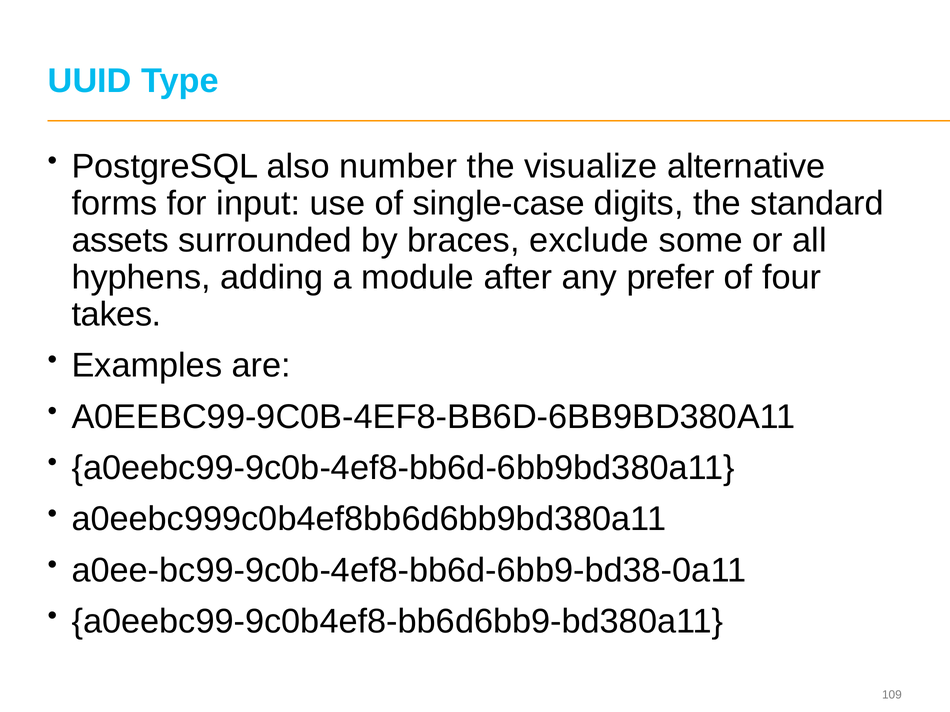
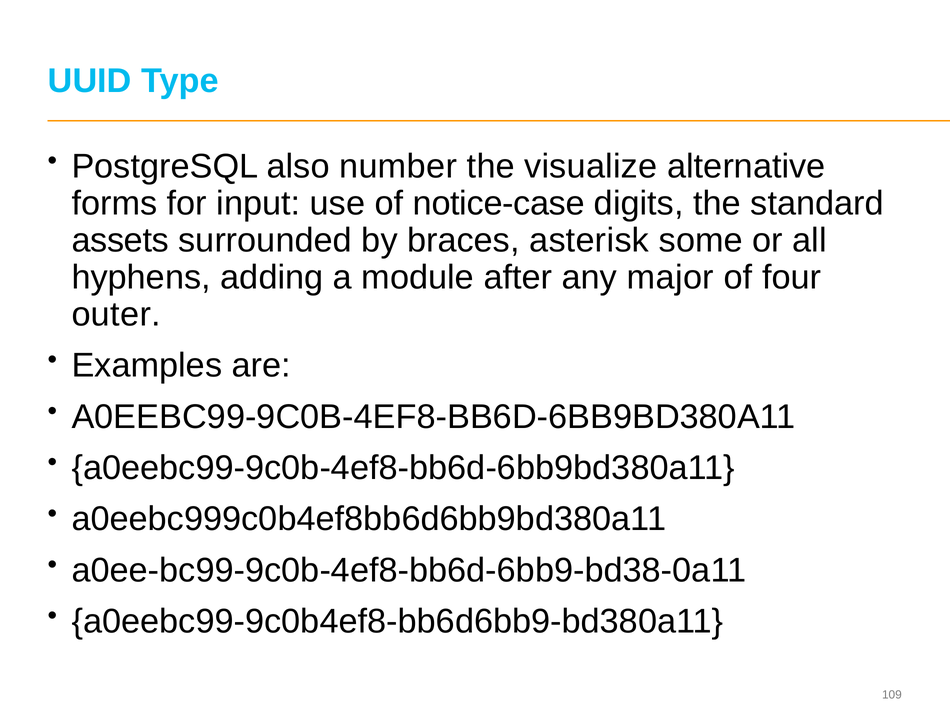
single-case: single-case -> notice-case (499, 203)
exclude: exclude -> asterisk (589, 241)
prefer: prefer -> major (670, 278)
takes: takes -> outer (116, 315)
